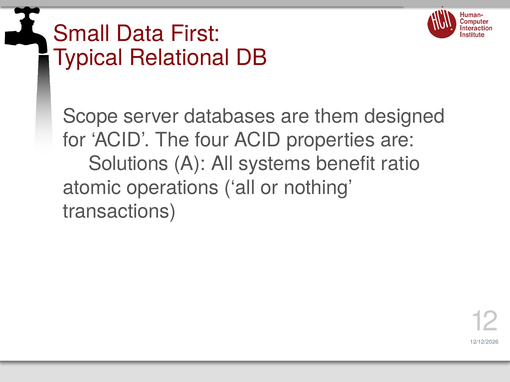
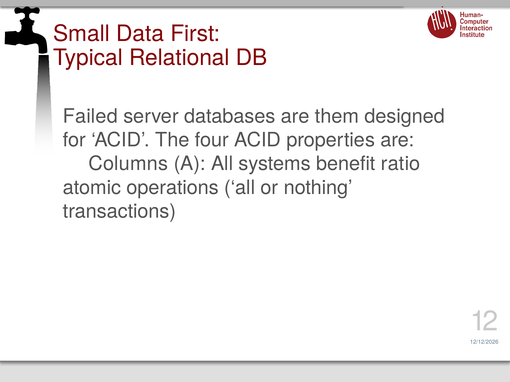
Scope: Scope -> Failed (90, 116)
Solutions: Solutions -> Columns (128, 164)
